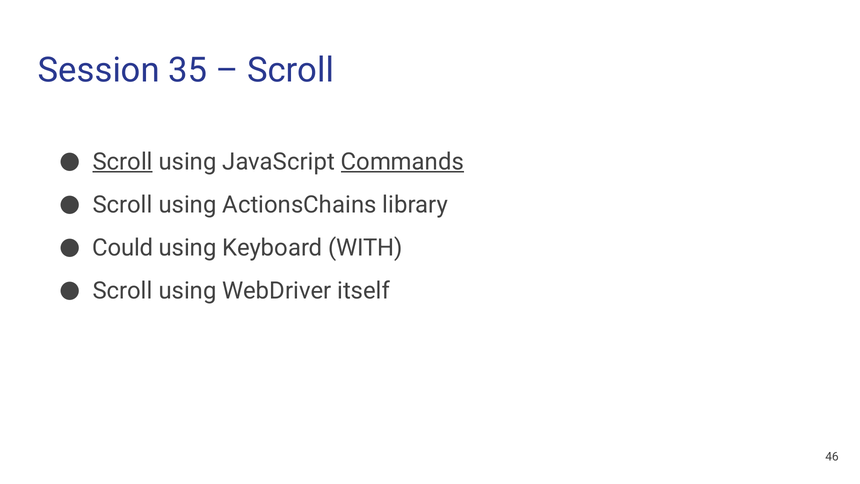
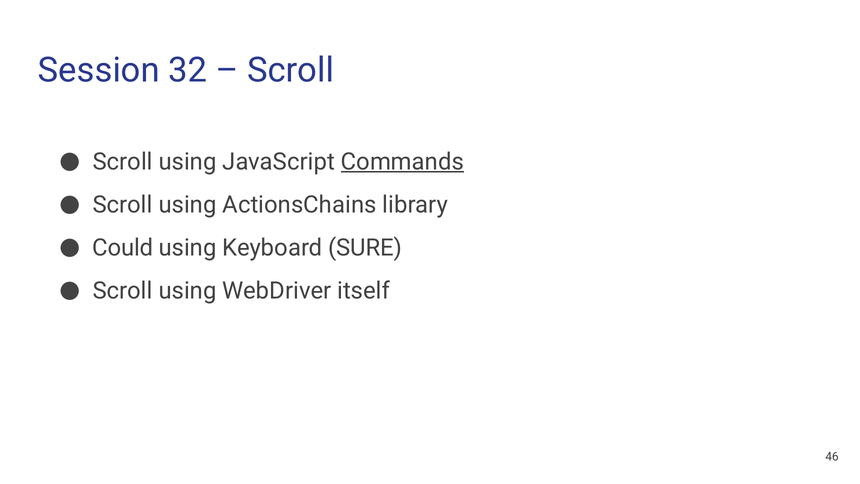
35: 35 -> 32 (188, 70)
Scroll underline: present -> none (123, 162)
WITH: WITH -> SURE (365, 248)
